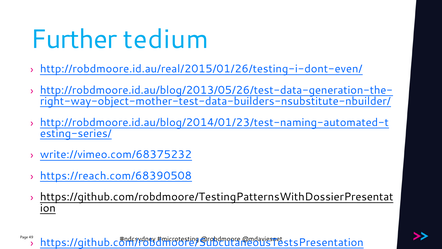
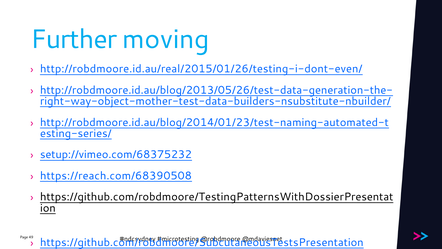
tedium: tedium -> moving (166, 39)
write://vimeo.com/68375232: write://vimeo.com/68375232 -> setup://vimeo.com/68375232 (116, 154)
